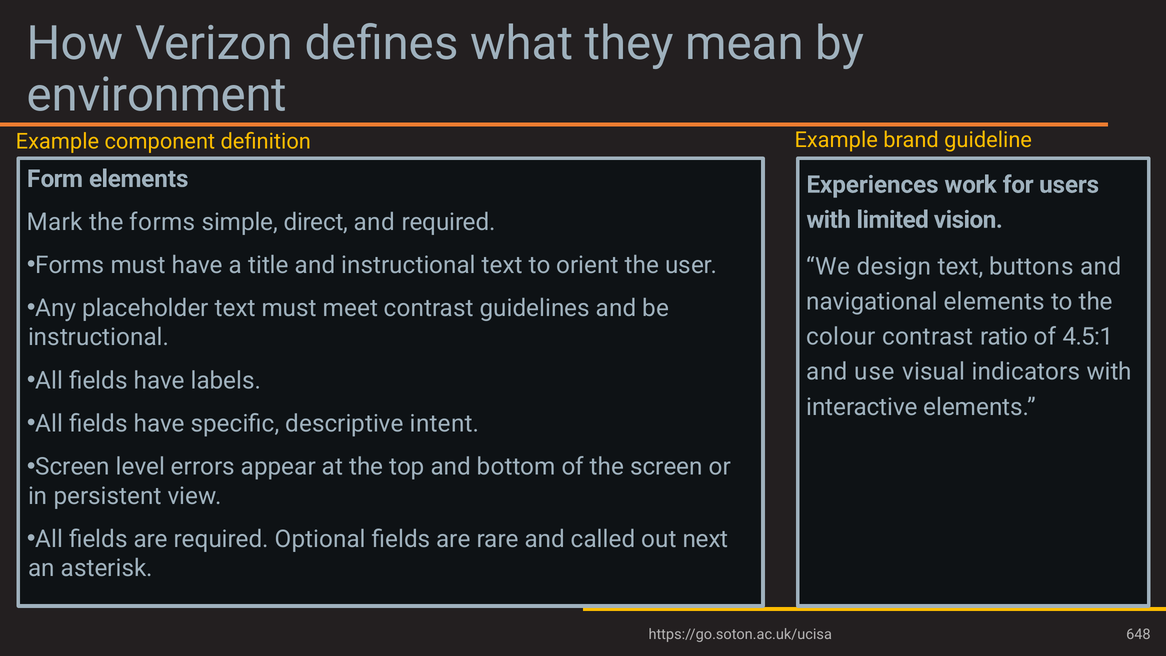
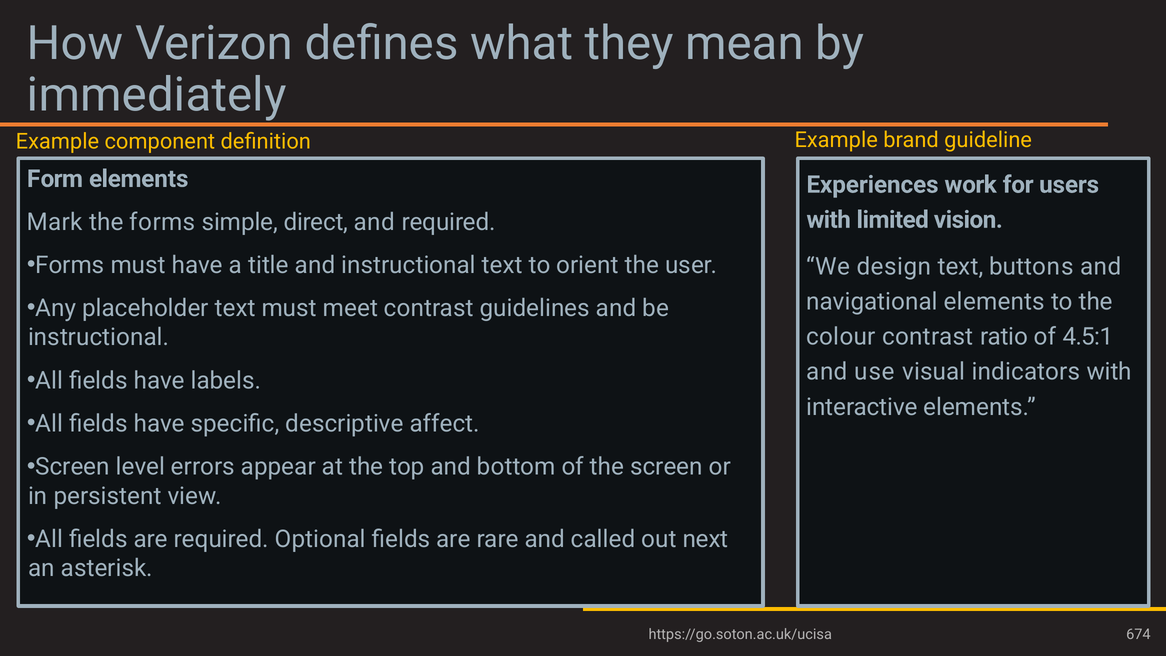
environment: environment -> immediately (157, 95)
intent: intent -> affect (445, 424)
648: 648 -> 674 (1138, 634)
